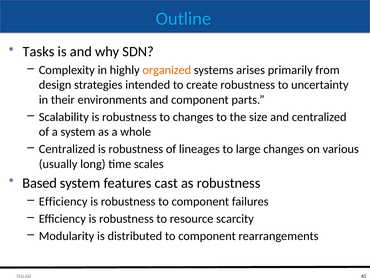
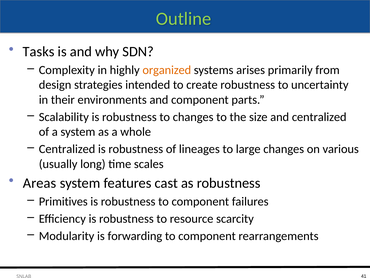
Outline colour: light blue -> light green (184, 19)
Based: Based -> Areas (40, 183)
Efficiency: Efficiency -> Primitives (63, 201)
distributed: distributed -> forwarding (135, 236)
